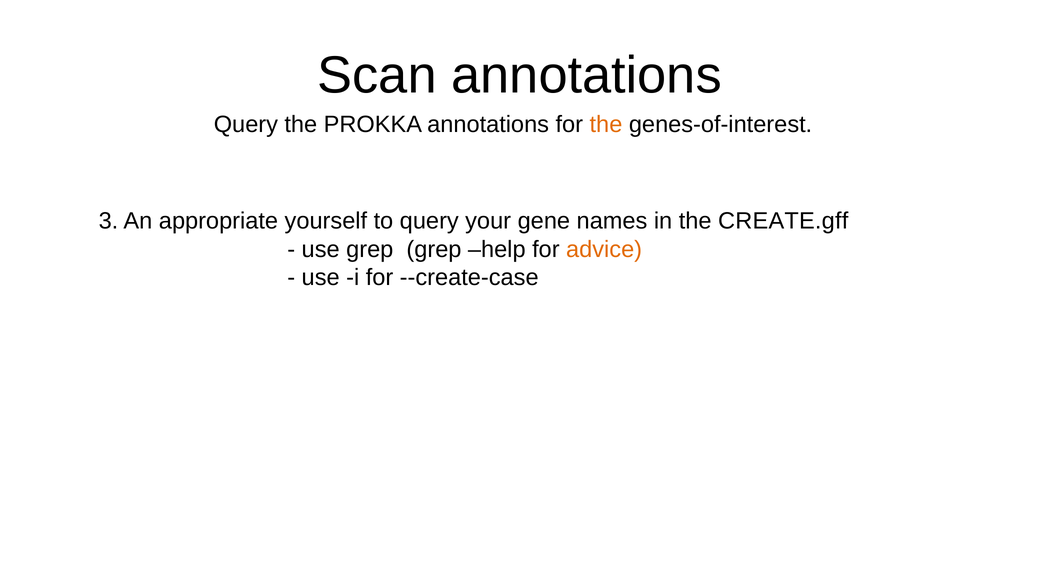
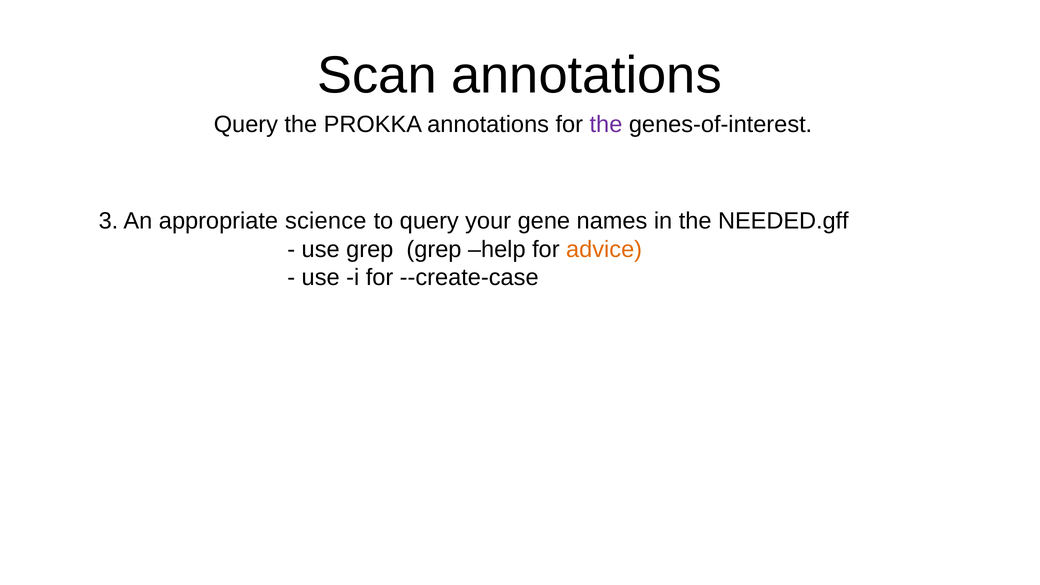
the colour: orange -> purple (606, 124)
yourself: yourself -> science (326, 221)
CREATE.gff: CREATE.gff -> NEEDED.gff (783, 221)
